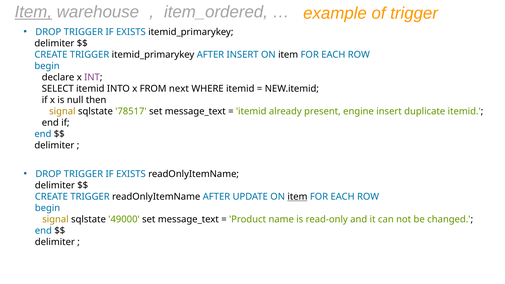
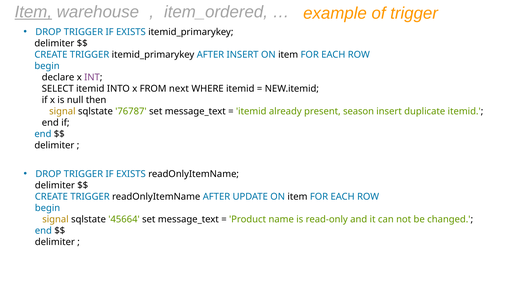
78517: 78517 -> 76787 (131, 111)
engine: engine -> season (359, 111)
item underline: present -> none (297, 197)
49000: 49000 -> 45664 (124, 220)
